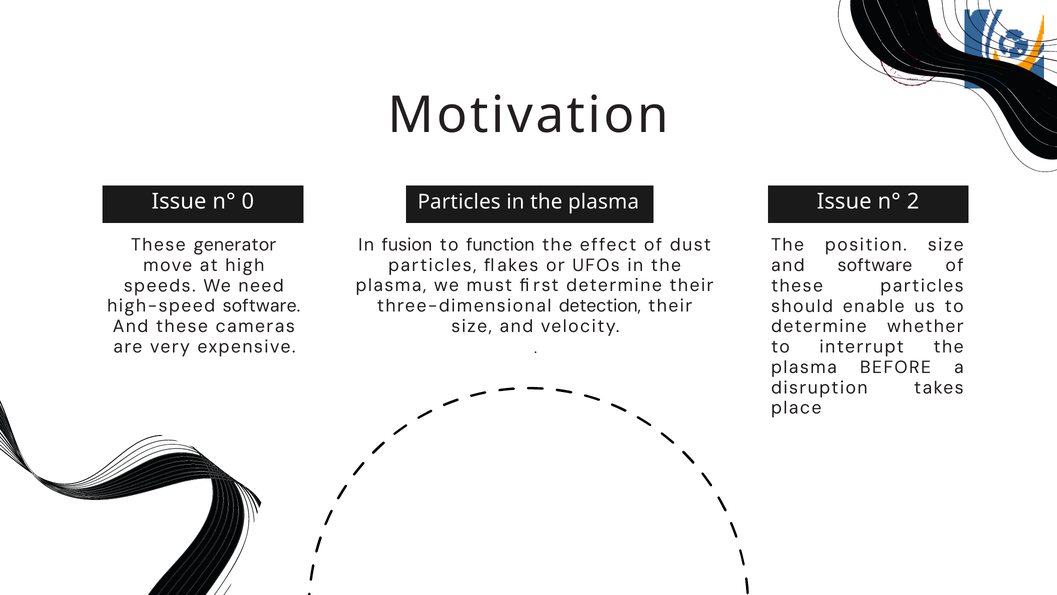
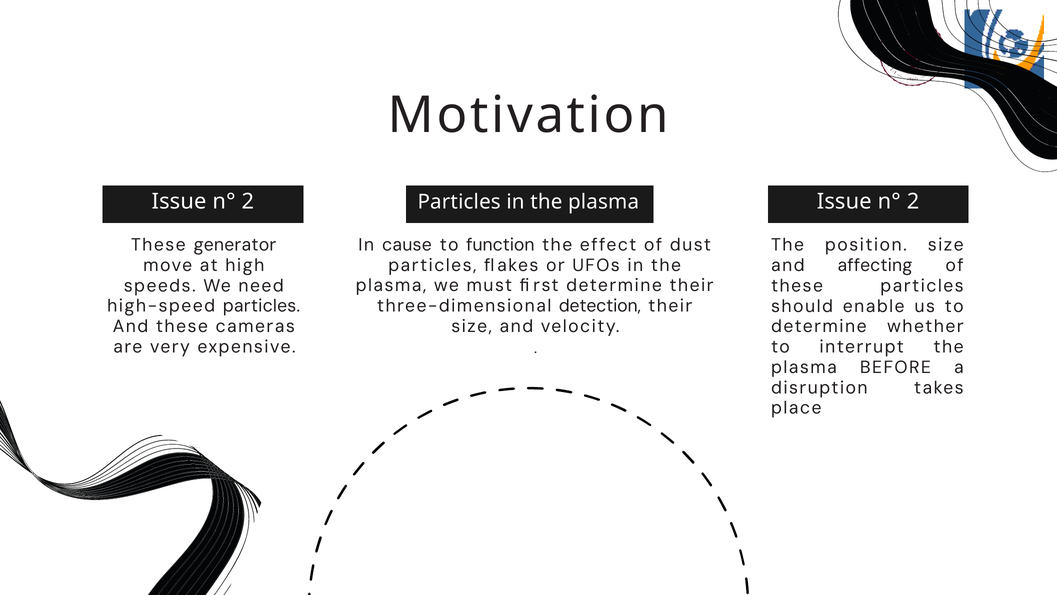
0: 0 -> 2 (248, 201)
fusion: fusion -> cause (407, 245)
and software: software -> affecting (875, 265)
high-speed software: software -> particles (261, 306)
